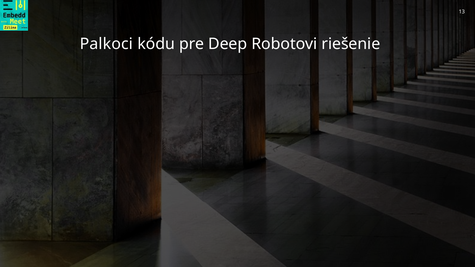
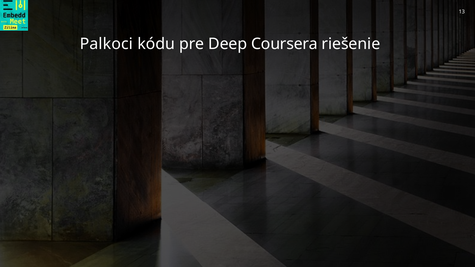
Robotovi: Robotovi -> Coursera (284, 44)
